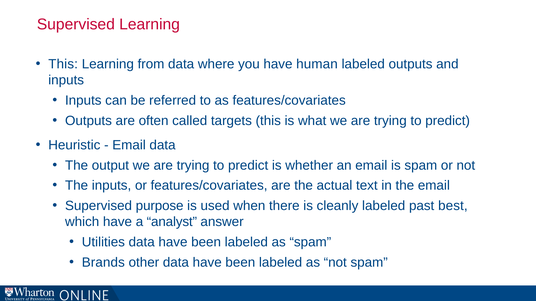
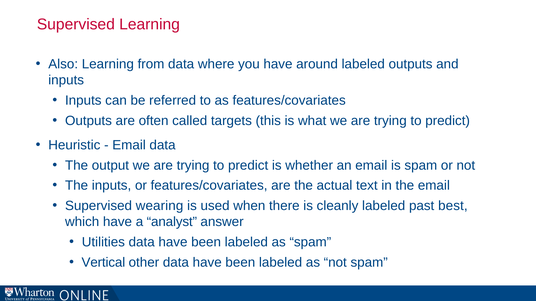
This: This -> Also (63, 64)
human: human -> around (317, 64)
purpose: purpose -> wearing (160, 206)
Brands: Brands -> Vertical (103, 263)
